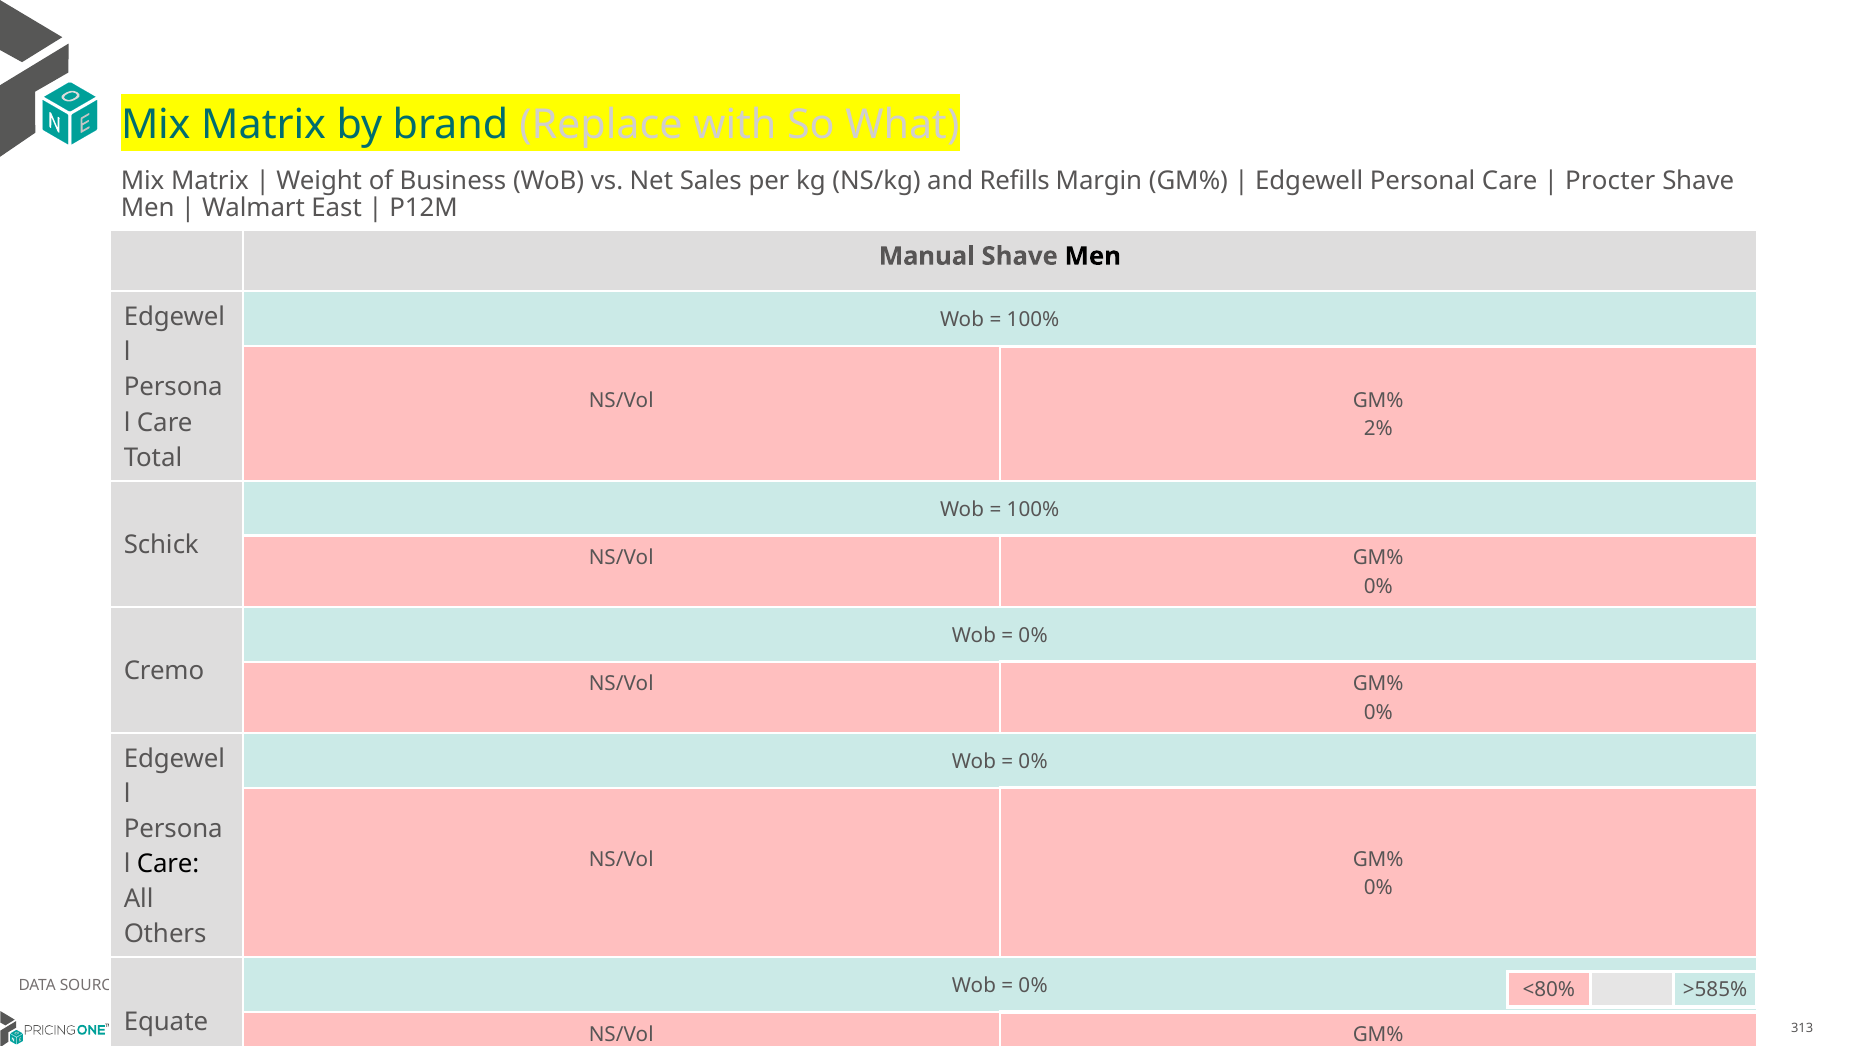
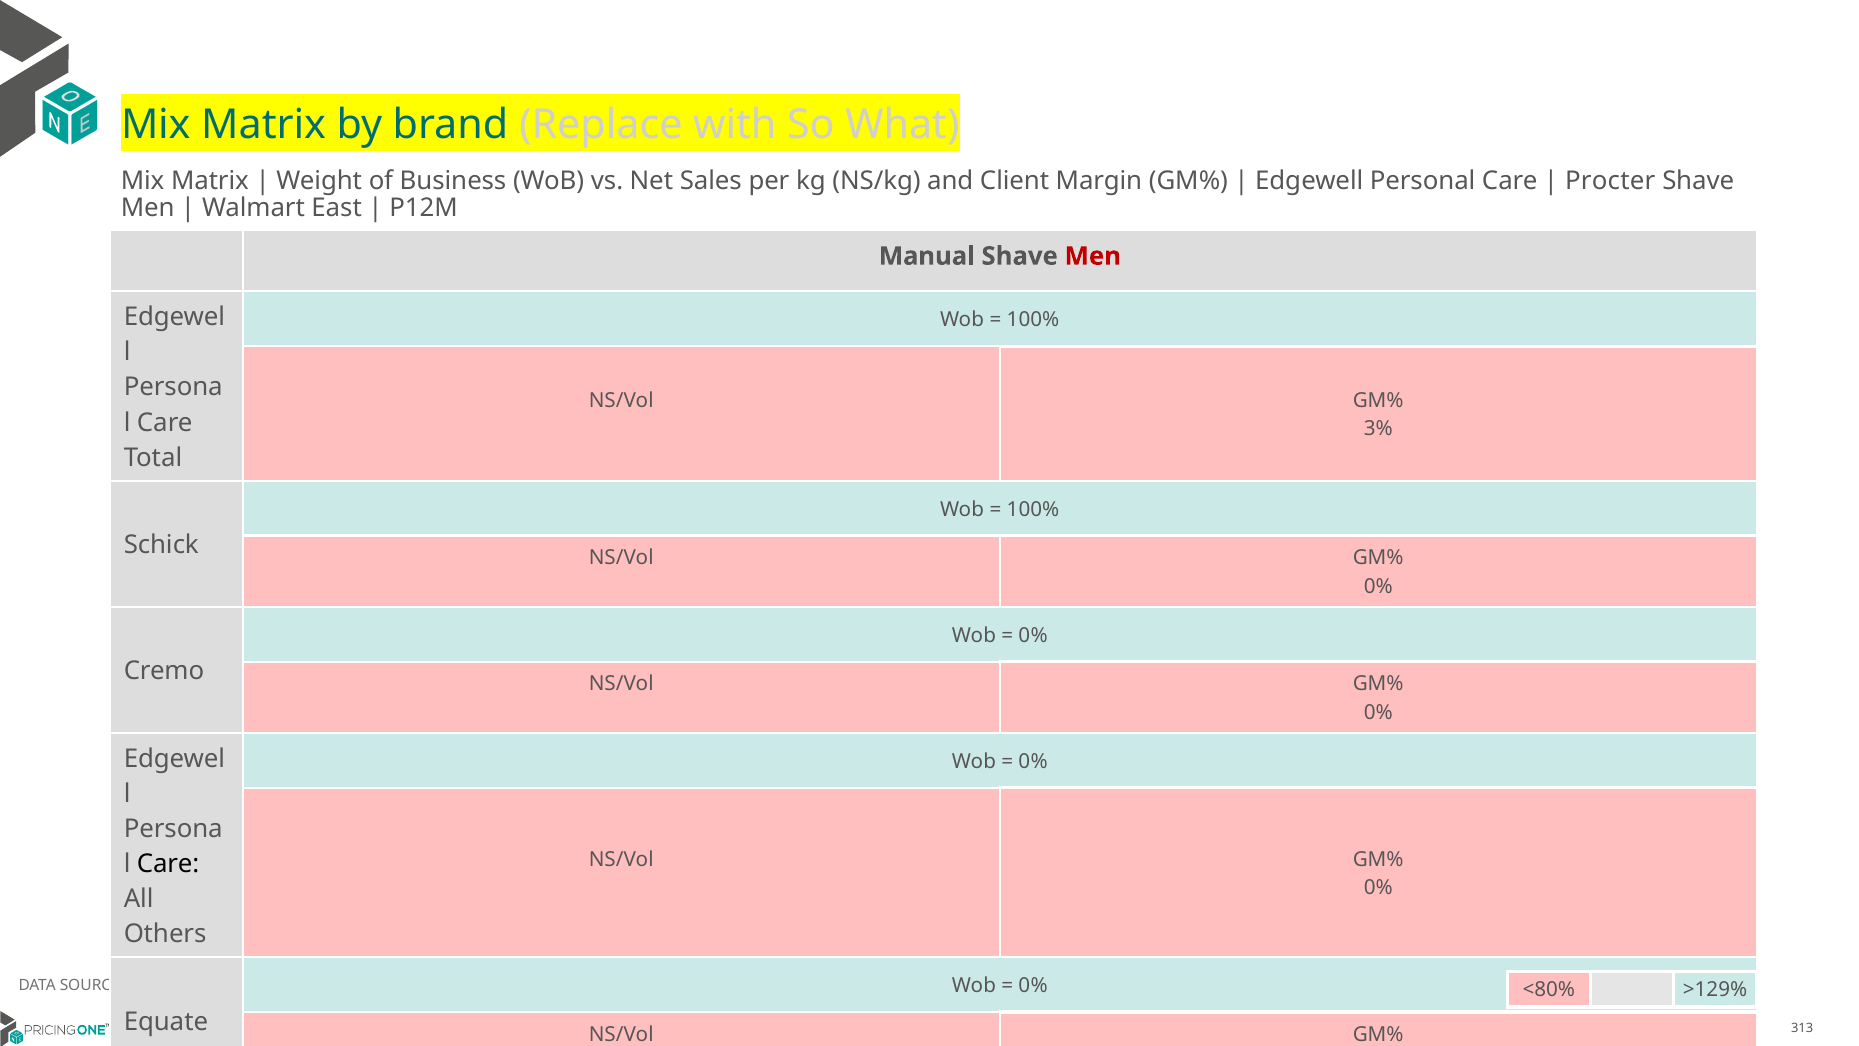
and Refills: Refills -> Client (1015, 180)
Men colour: black -> red (1093, 256)
2%: 2% -> 3% (1378, 429)
>585%: >585% -> >129% (1715, 989)
